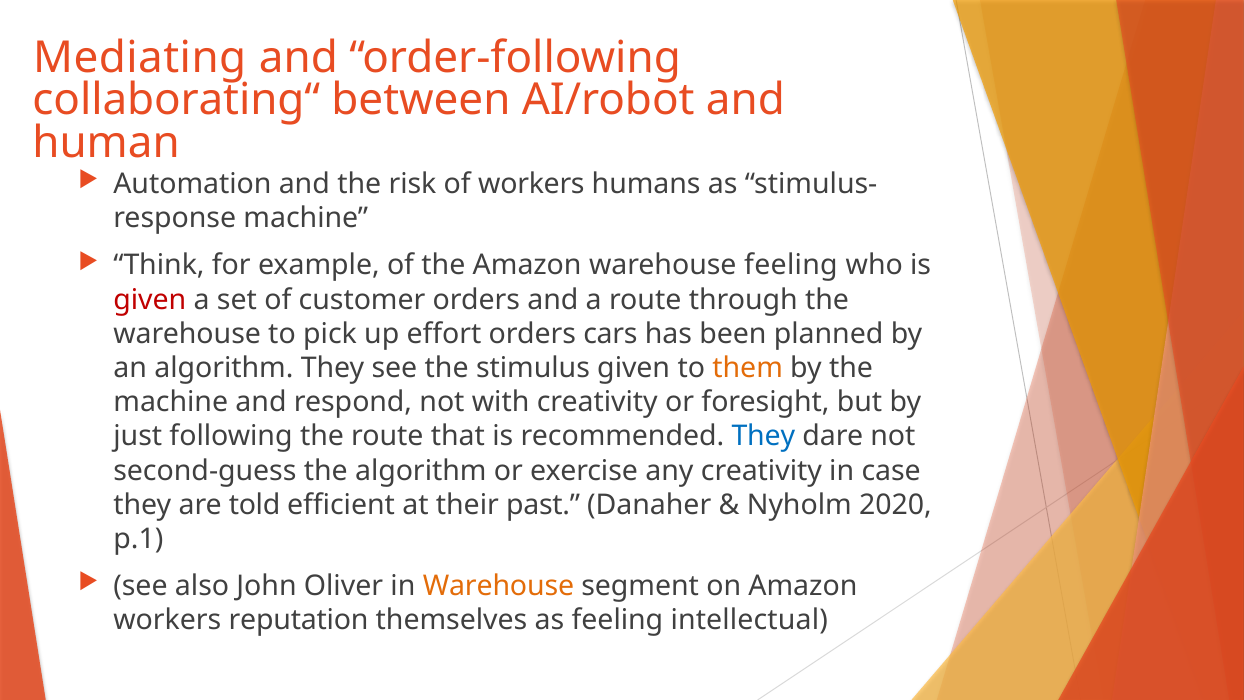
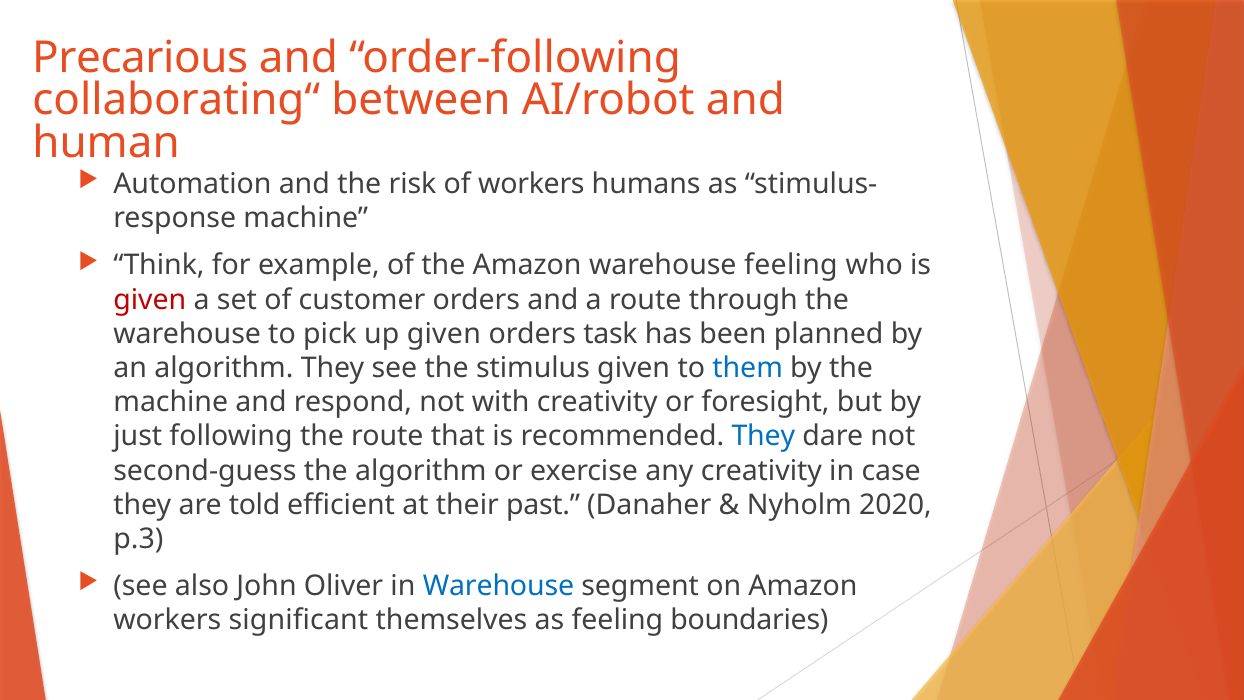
Mediating: Mediating -> Precarious (140, 58)
up effort: effort -> given (444, 334)
cars: cars -> task (610, 334)
them colour: orange -> blue (748, 368)
p.1: p.1 -> p.3 (138, 539)
Warehouse colour: orange -> blue (498, 586)
reputation: reputation -> significant (298, 620)
intellectual: intellectual -> boundaries (749, 620)
